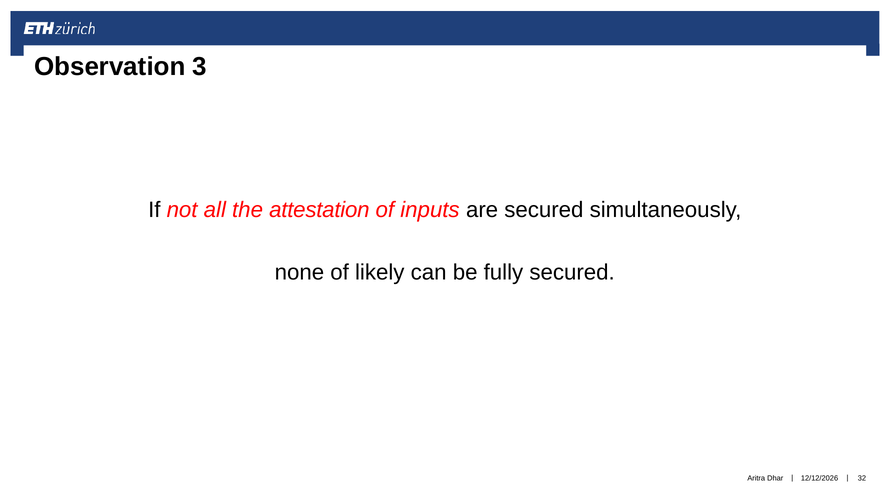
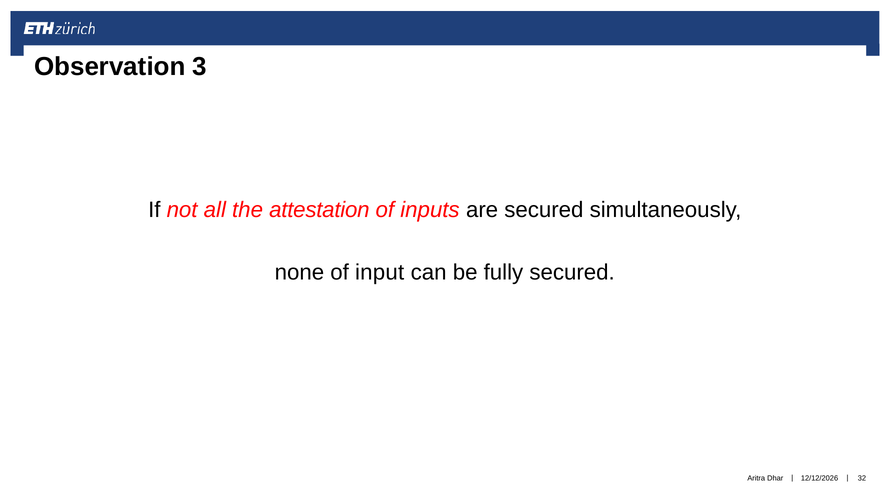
likely: likely -> input (380, 272)
